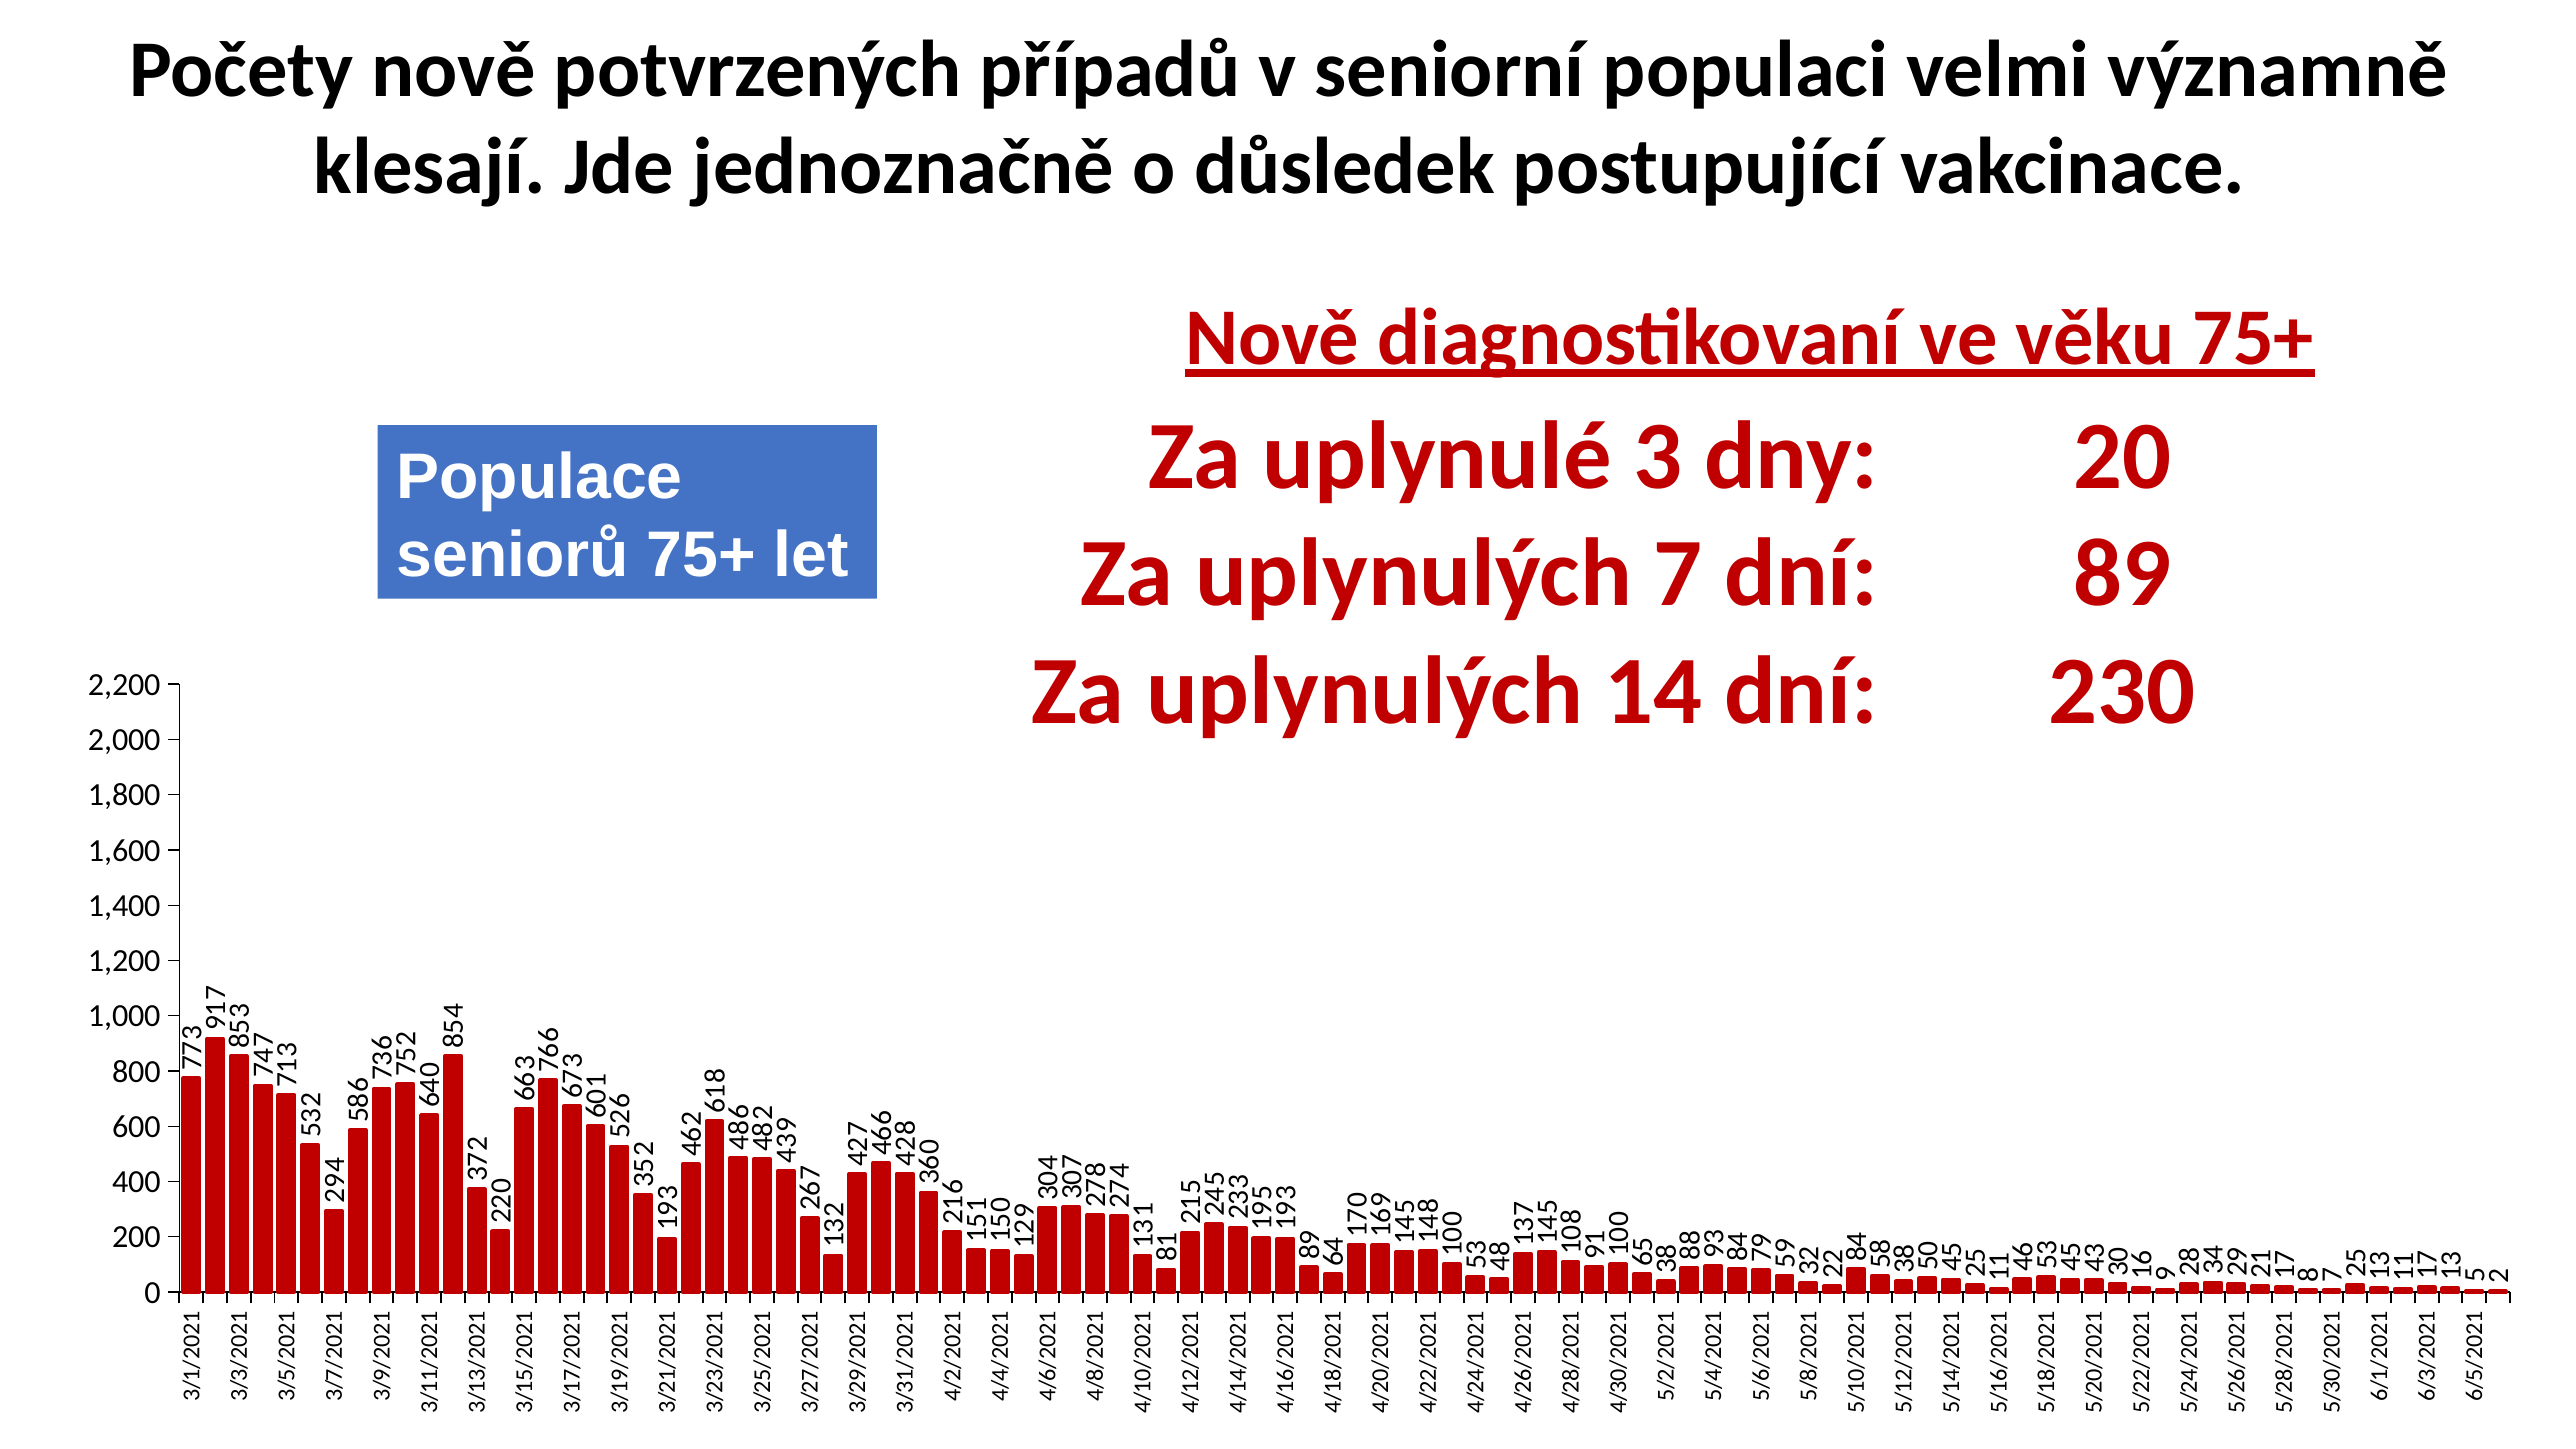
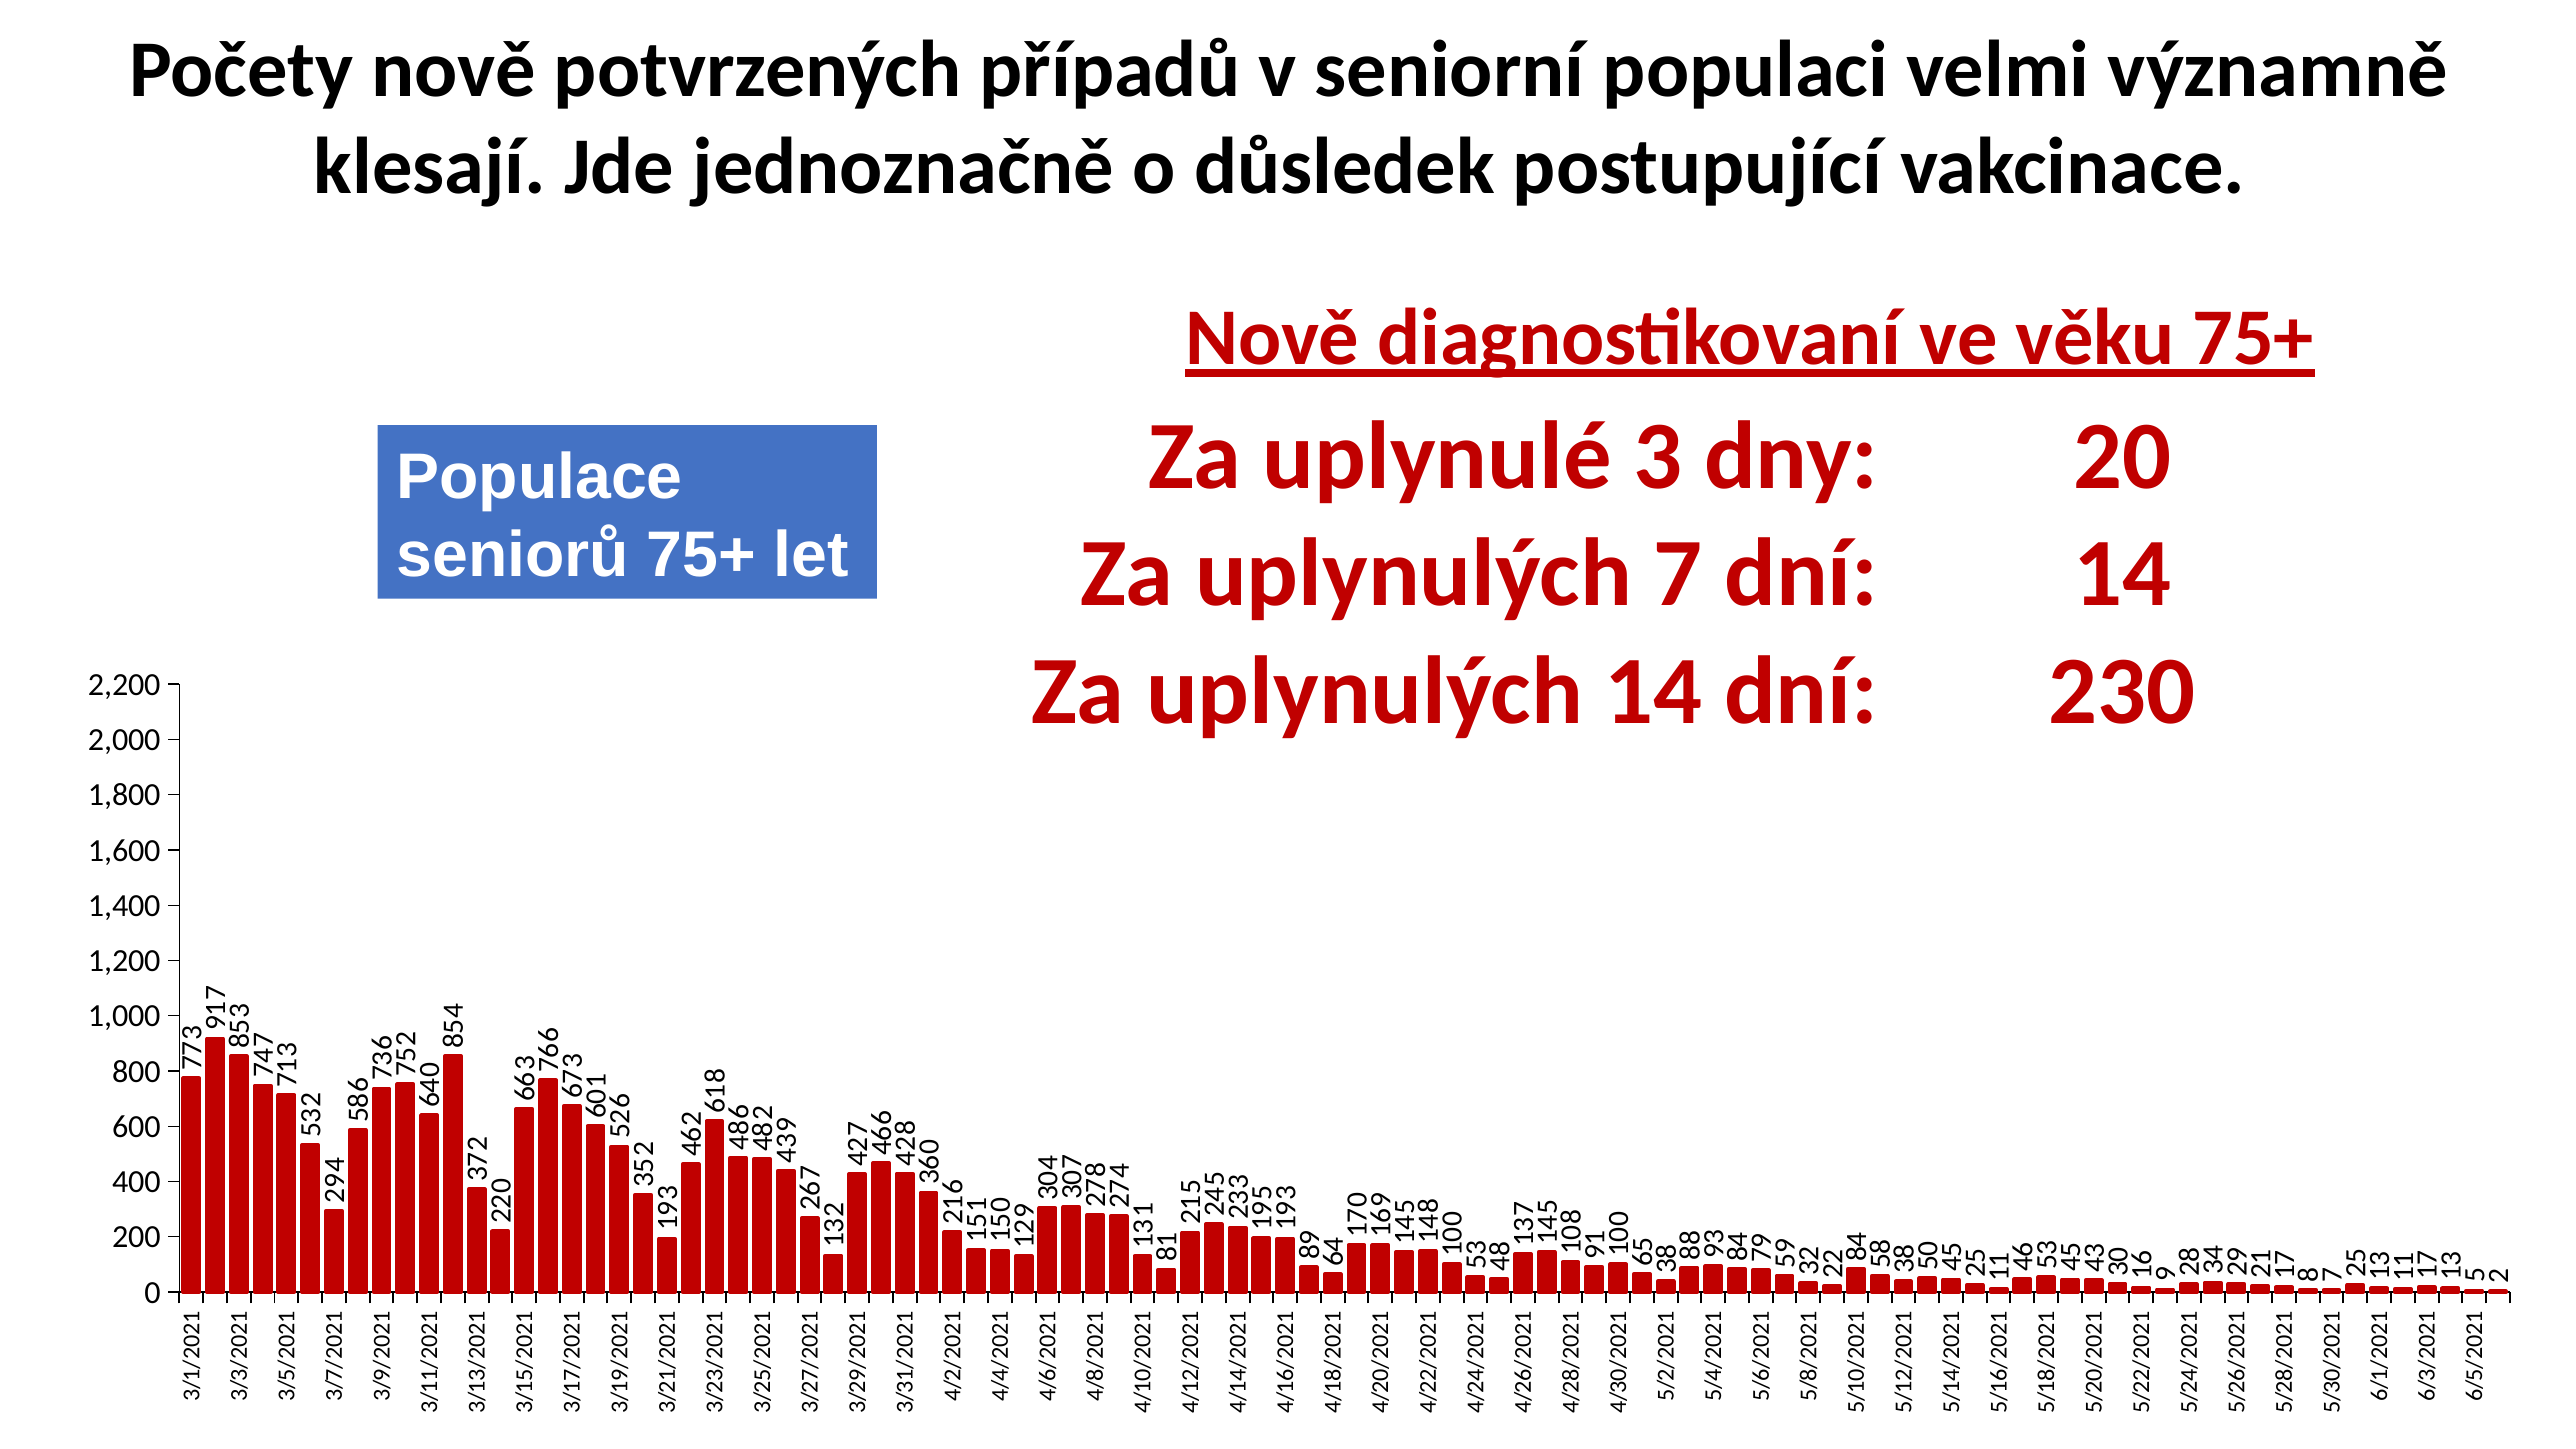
dní 89: 89 -> 14 (2122, 574)
